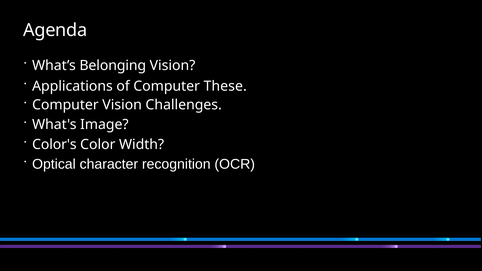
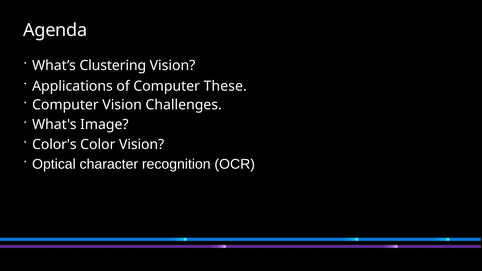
Belonging: Belonging -> Clustering (113, 66)
Color Width: Width -> Vision (142, 144)
